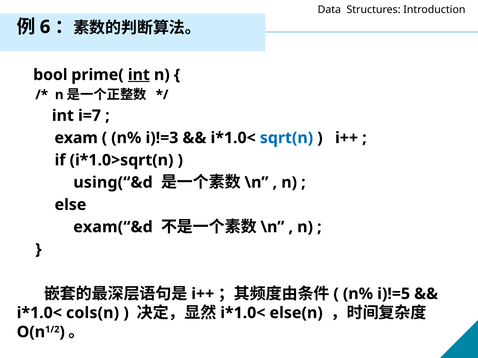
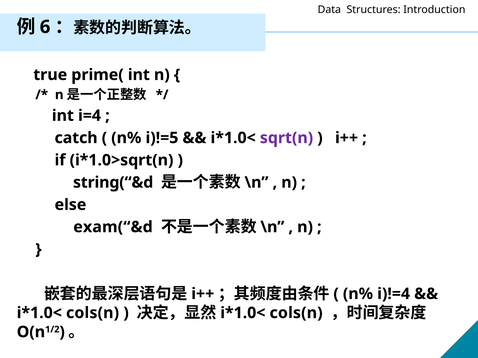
bool: bool -> true (50, 75)
int underline: present -> none (139, 75)
i=7: i=7 -> i=4 (90, 116)
exam: exam -> catch (76, 138)
i)!=3: i)!=3 -> i)!=5 (162, 138)
sqrt(n colour: blue -> purple (286, 138)
using(“&d: using(“&d -> string(“&d (113, 183)
i)!=5: i)!=5 -> i)!=4 (394, 294)
else(n: else(n -> cols(n (296, 313)
